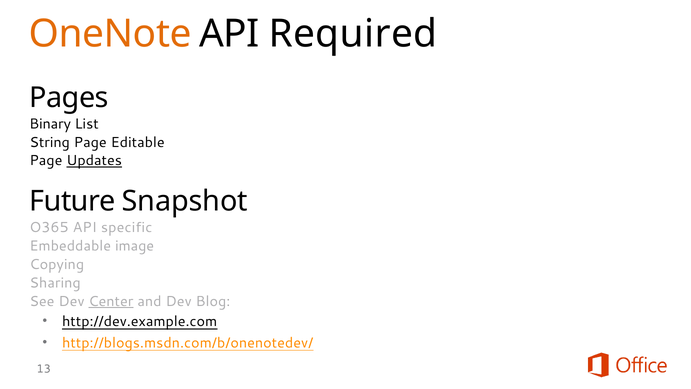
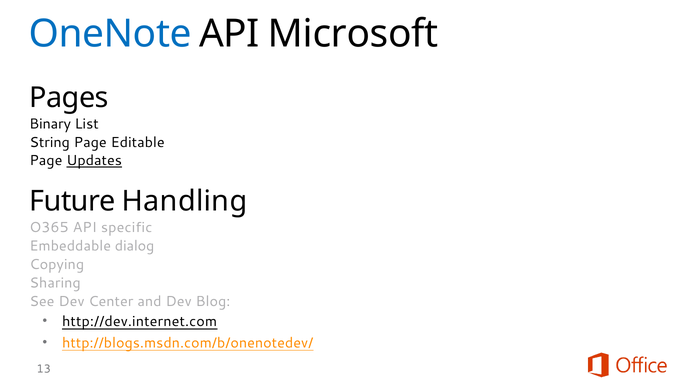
OneNote colour: orange -> blue (110, 34)
Required: Required -> Microsoft (353, 34)
Snapshot: Snapshot -> Handling (185, 201)
image: image -> dialog (135, 246)
Center underline: present -> none (111, 301)
http://dev.example.com: http://dev.example.com -> http://dev.internet.com (140, 322)
